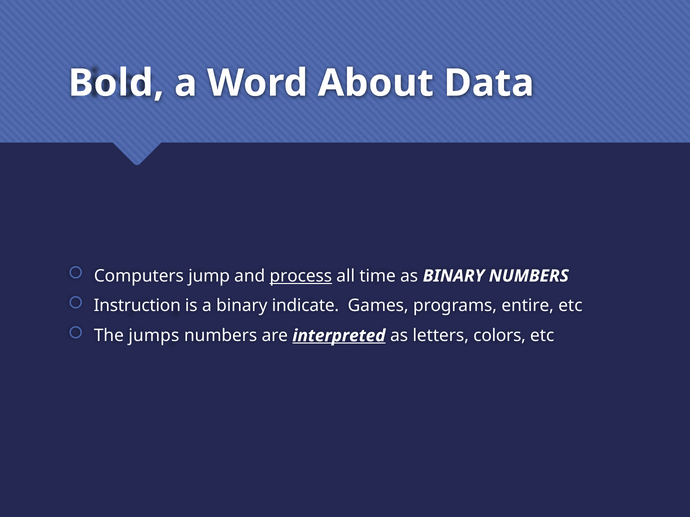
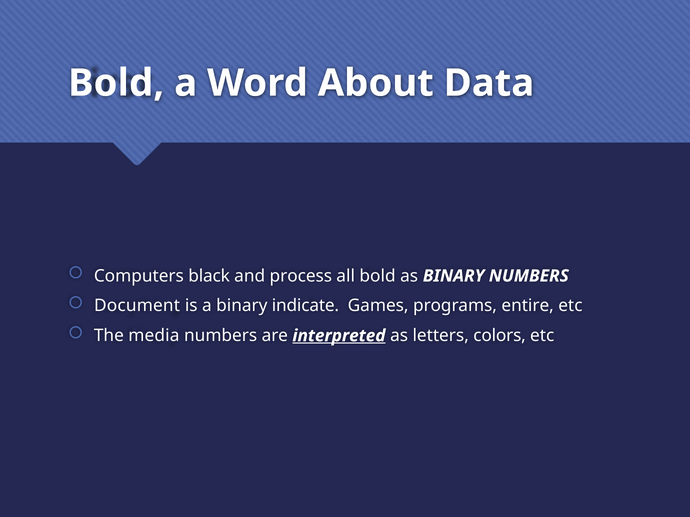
jump: jump -> black (209, 276)
process underline: present -> none (301, 276)
all time: time -> bold (378, 276)
Instruction: Instruction -> Document (137, 306)
jumps: jumps -> media (154, 336)
